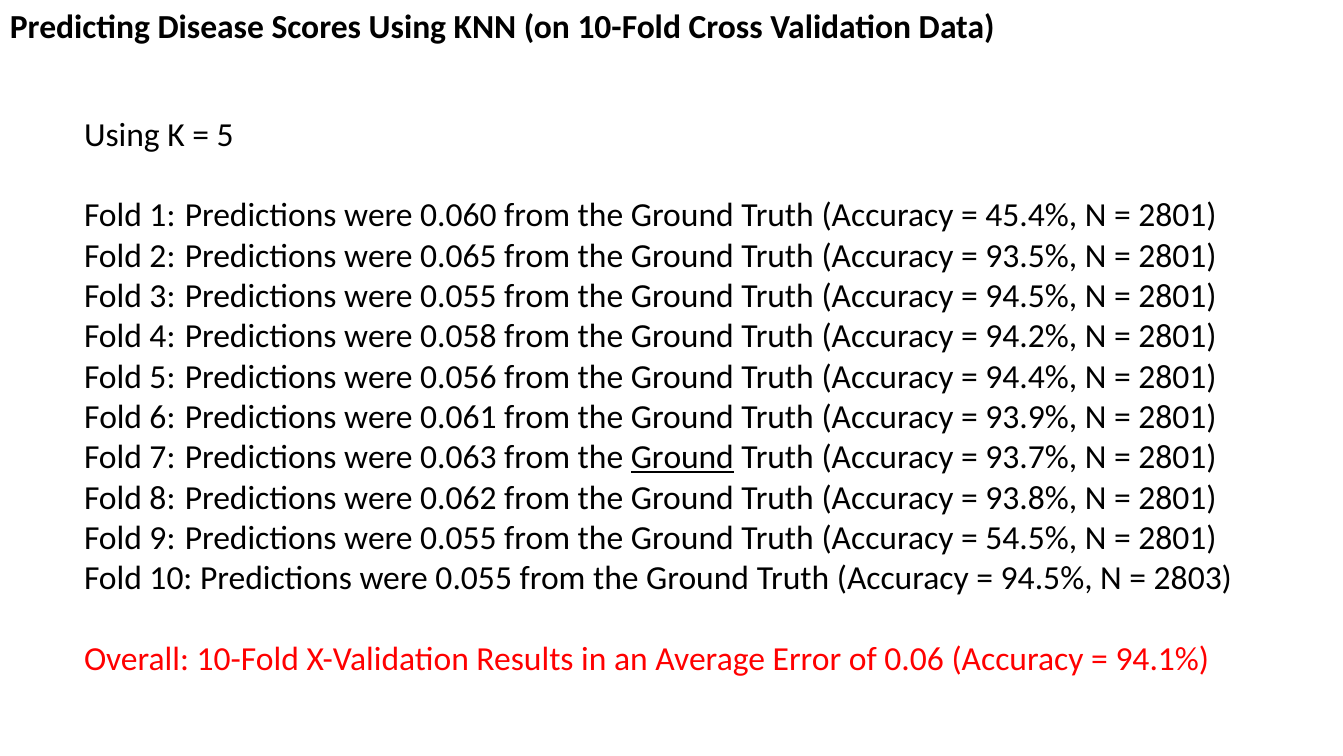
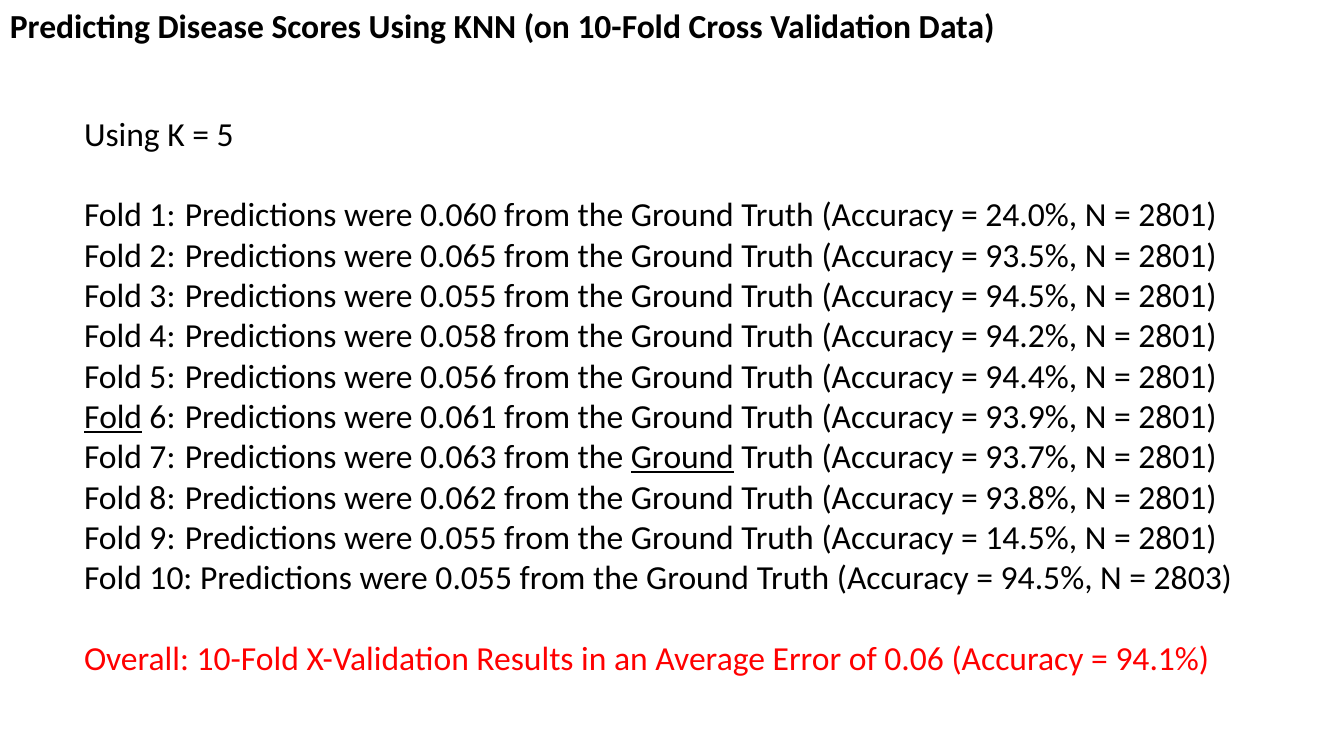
45.4%: 45.4% -> 24.0% (1031, 216)
Fold underline: none -> present (113, 417)
54.5%: 54.5% -> 14.5% (1031, 538)
